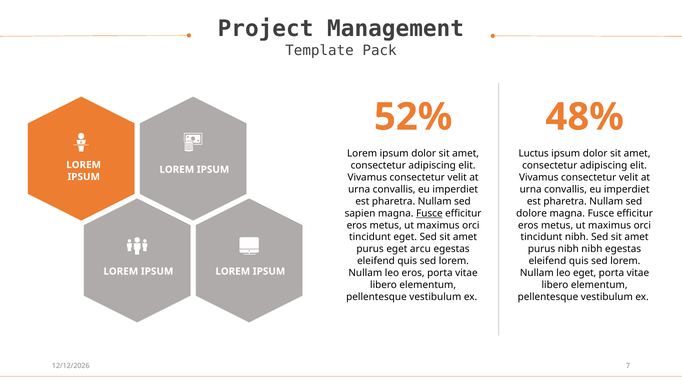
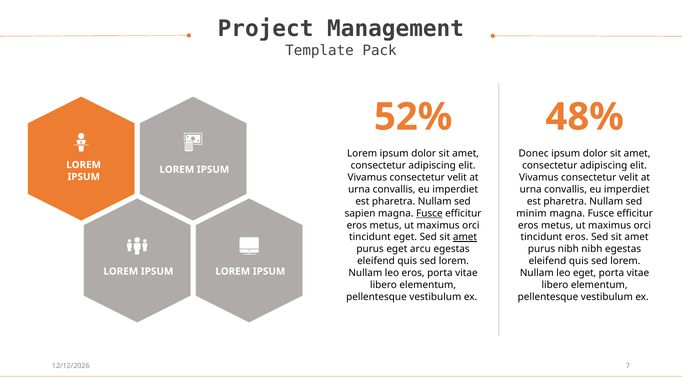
Luctus: Luctus -> Donec (534, 153)
dolore: dolore -> minim (531, 213)
amet underline: none -> present (465, 237)
tincidunt nibh: nibh -> eros (577, 237)
